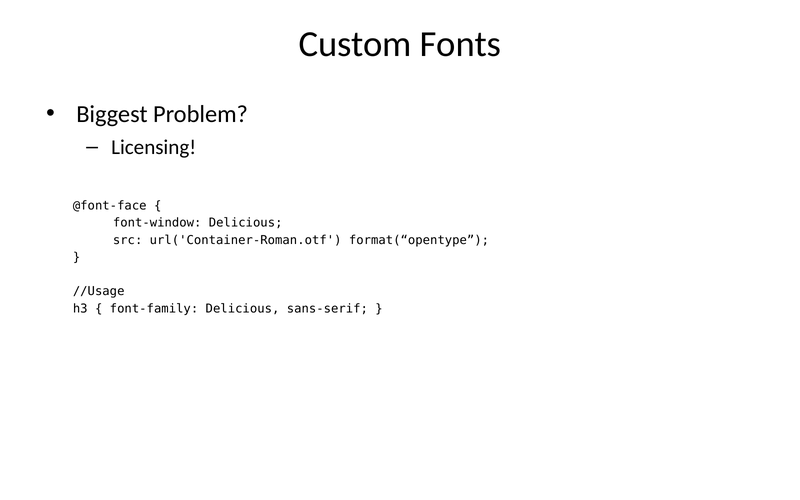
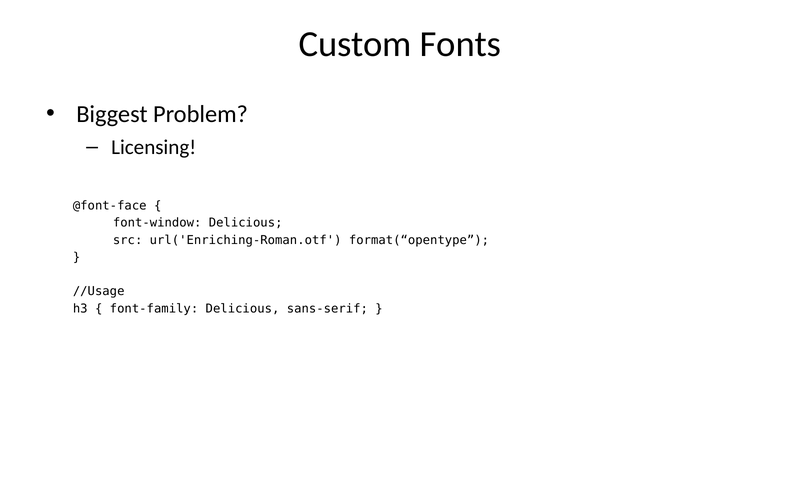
url('Container-Roman.otf: url('Container-Roman.otf -> url('Enriching-Roman.otf (246, 240)
